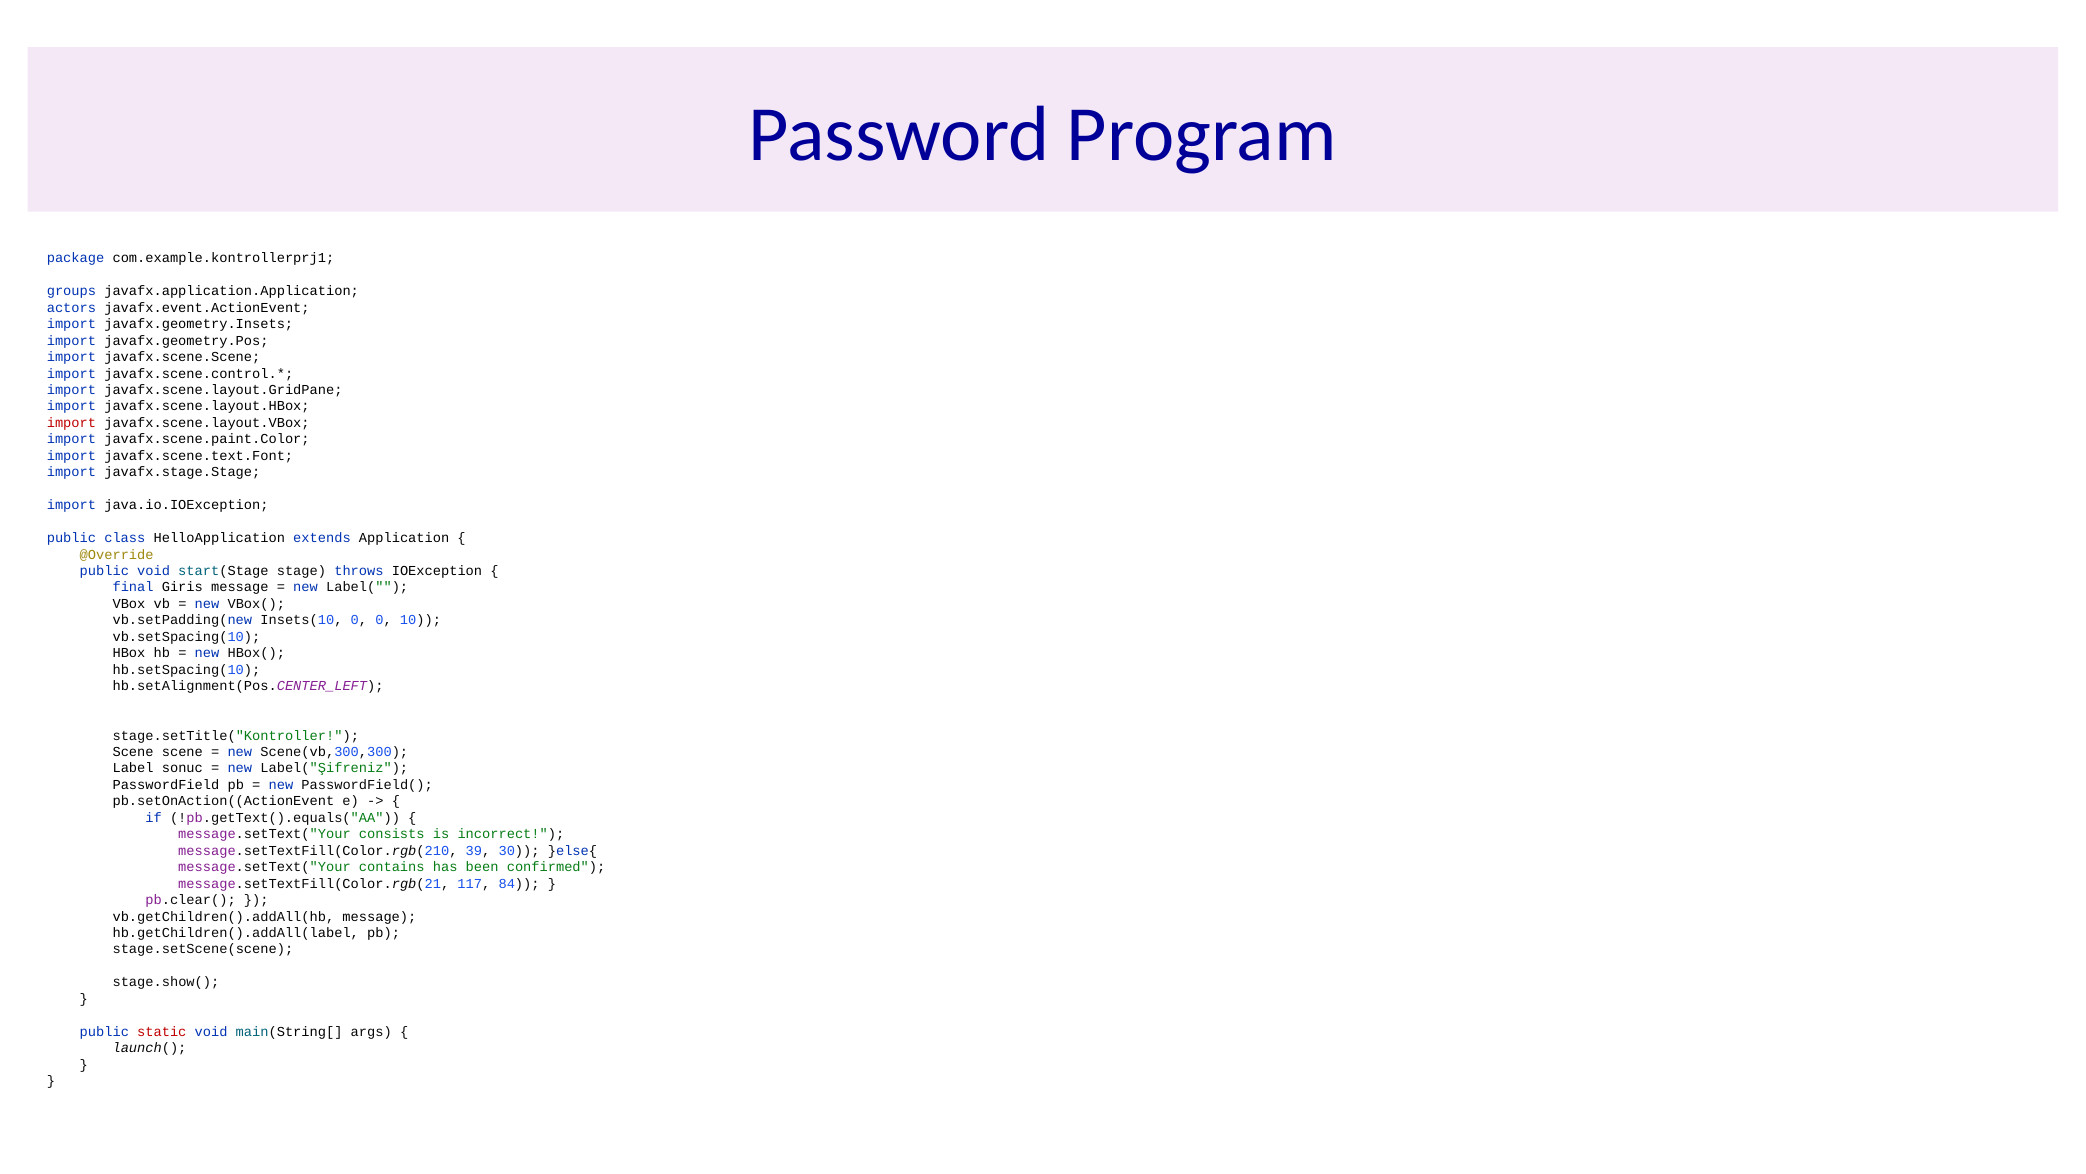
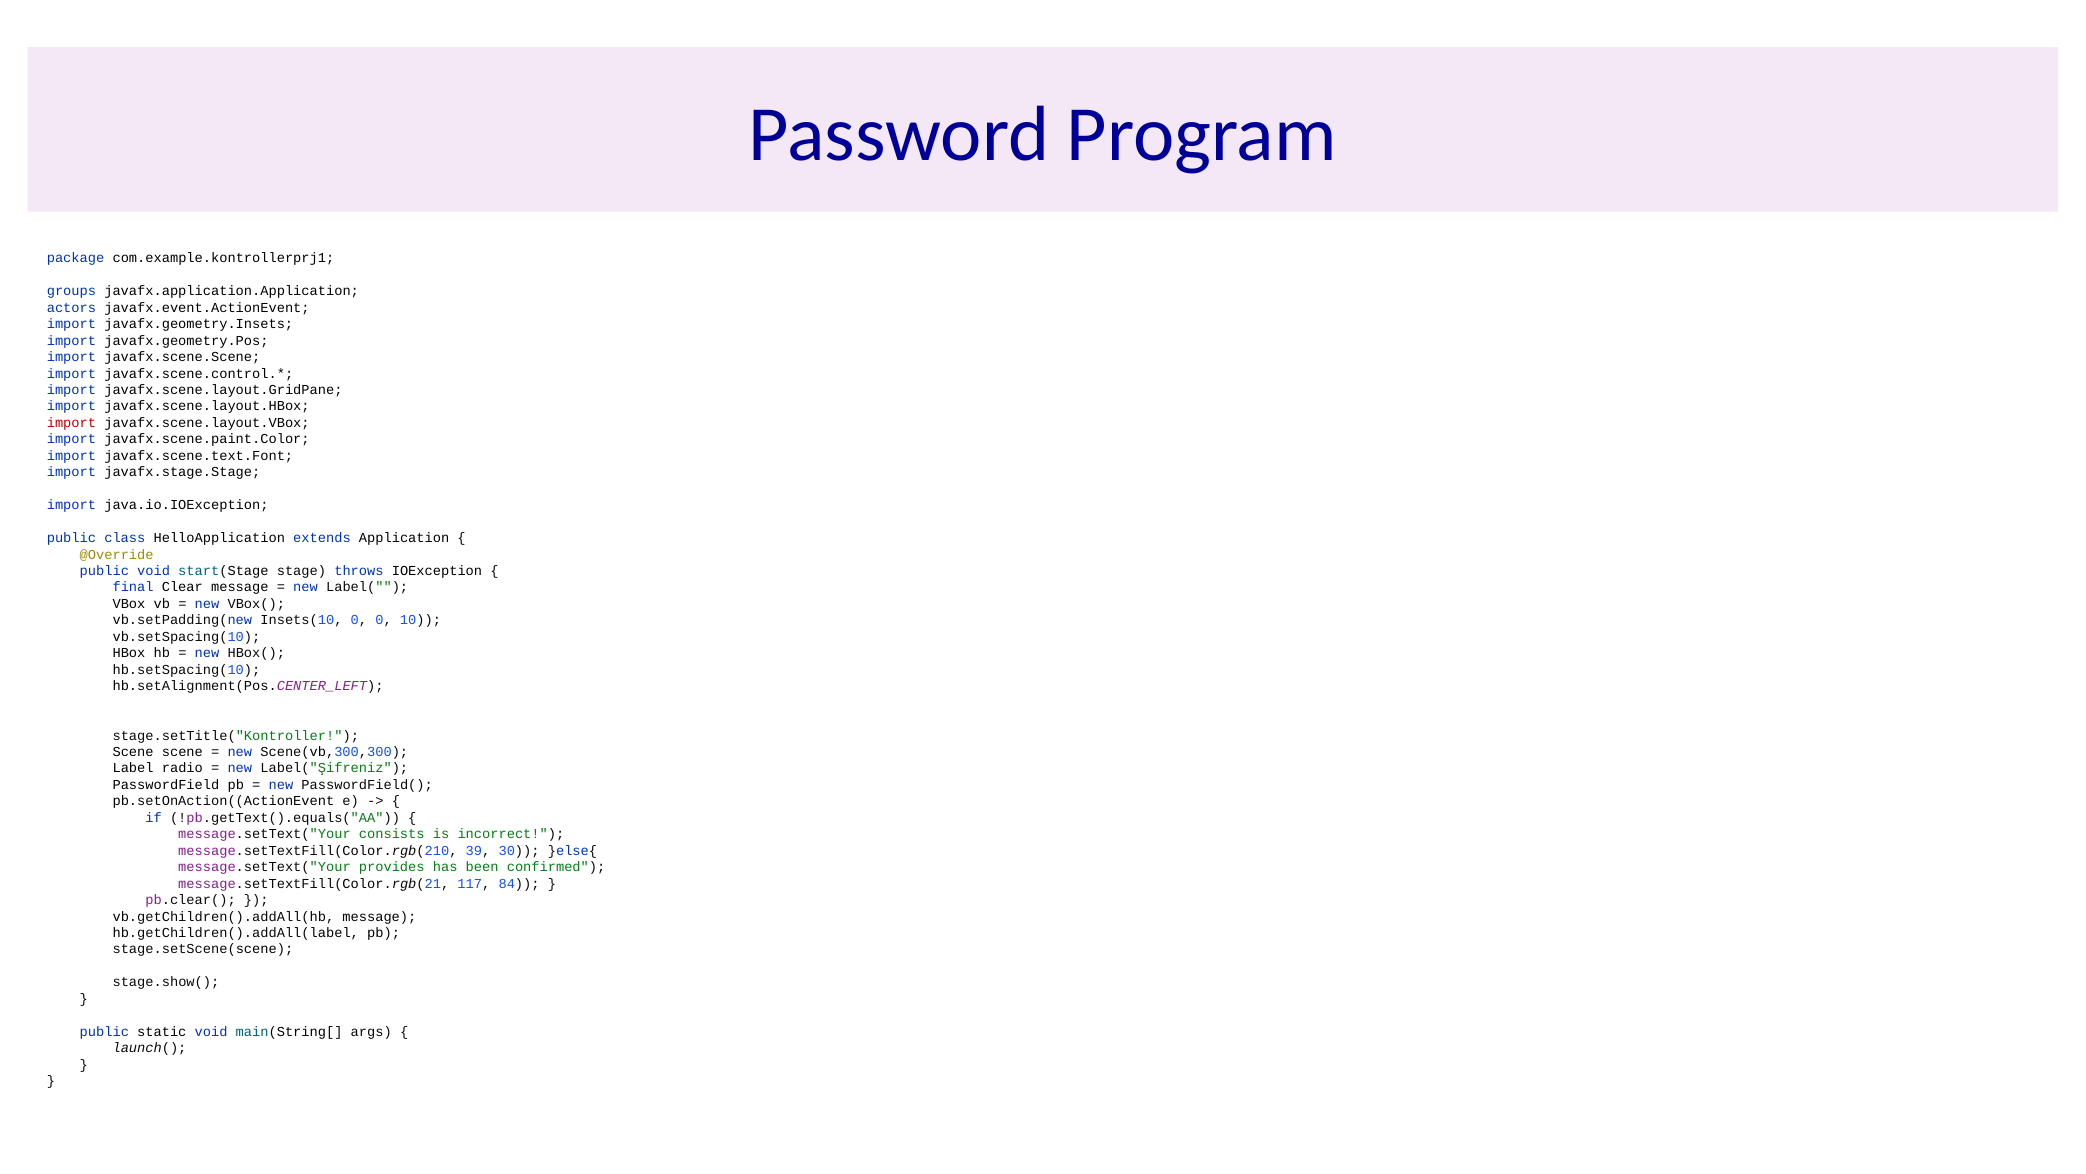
Giris: Giris -> Clear (182, 587)
sonuc: sonuc -> radio (182, 768)
contains: contains -> provides (392, 867)
static colour: red -> black (162, 1031)
